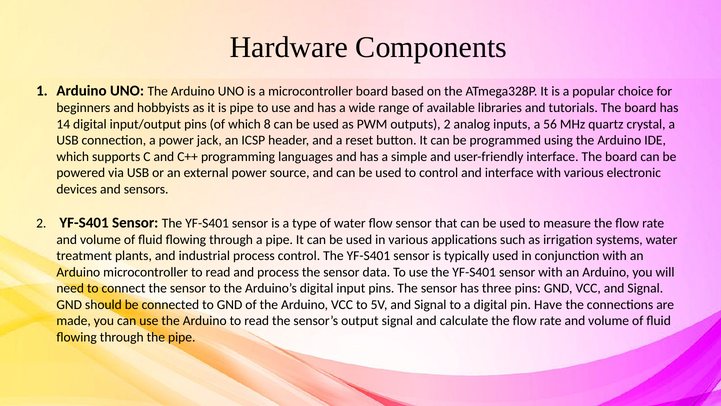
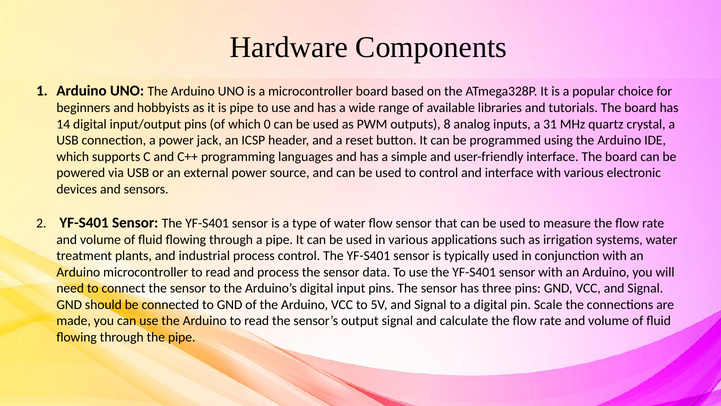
8: 8 -> 0 (267, 124)
outputs 2: 2 -> 8 (447, 124)
56: 56 -> 31 (550, 124)
Have: Have -> Scale (548, 304)
